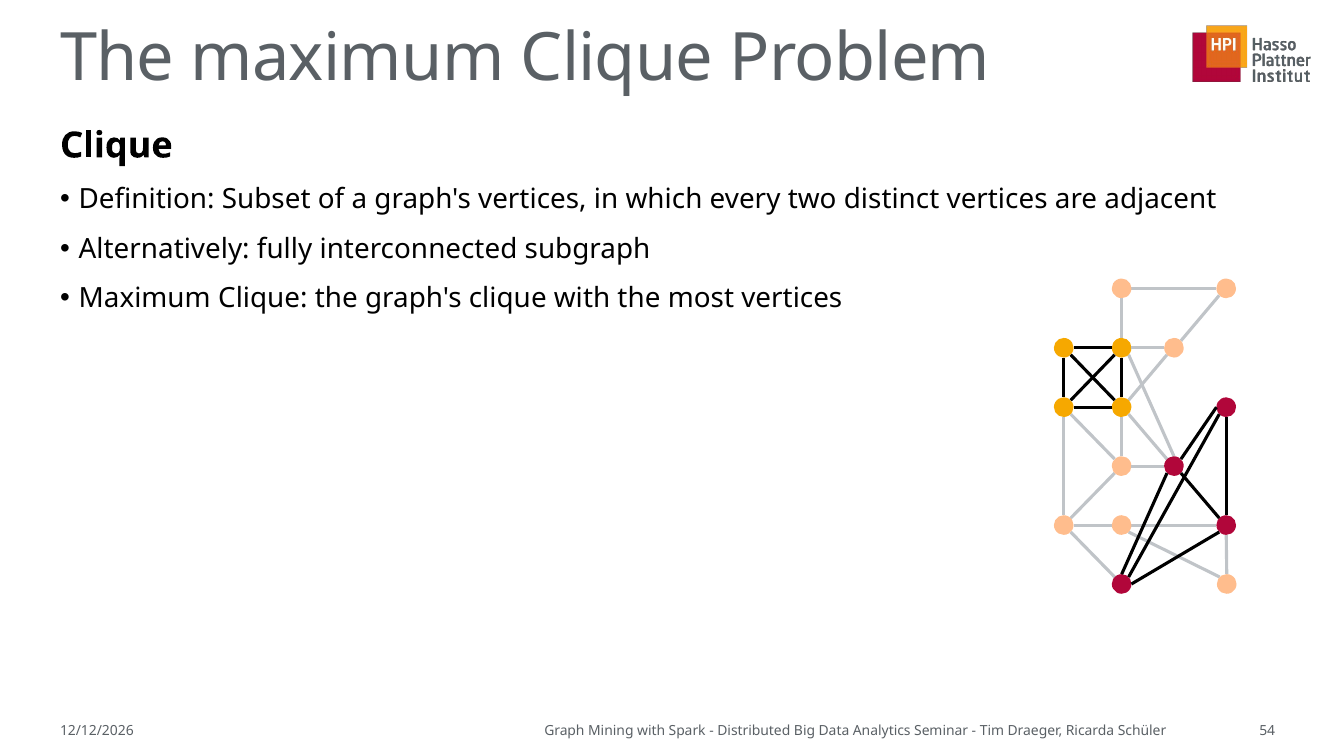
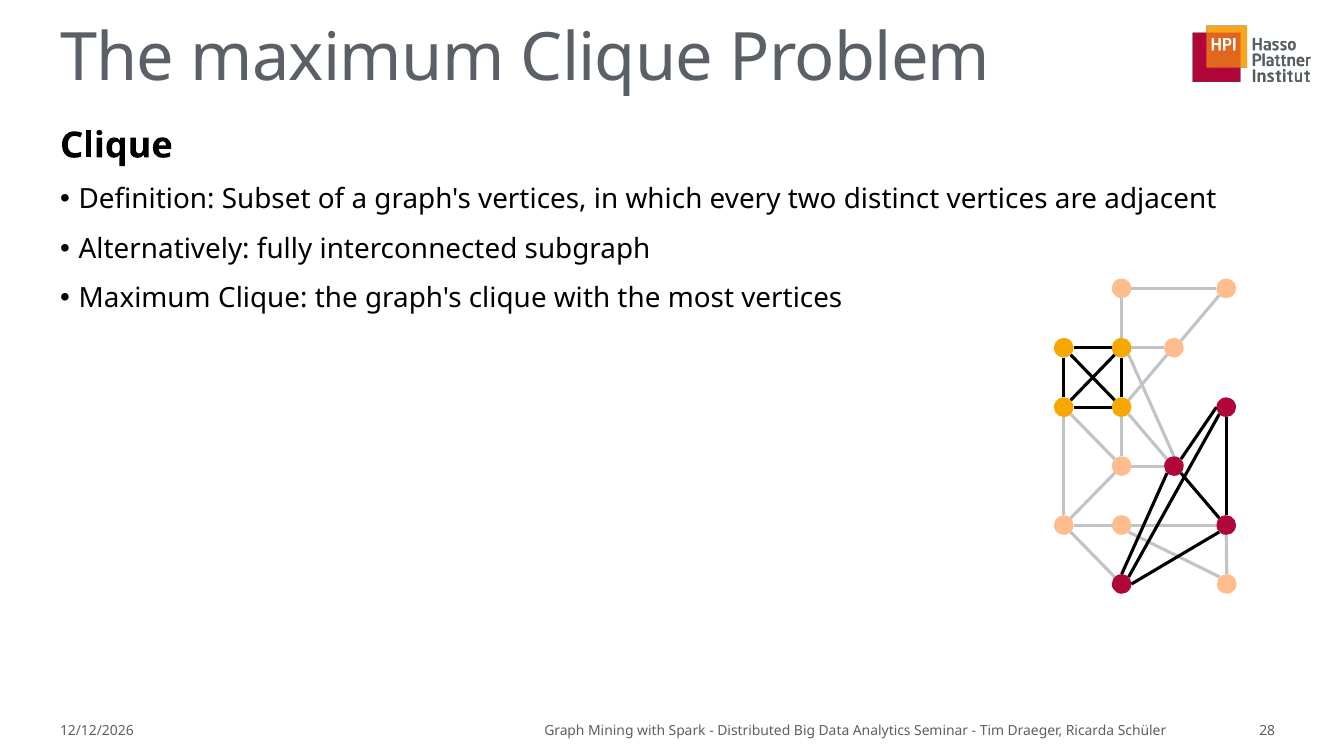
54: 54 -> 28 (1267, 731)
